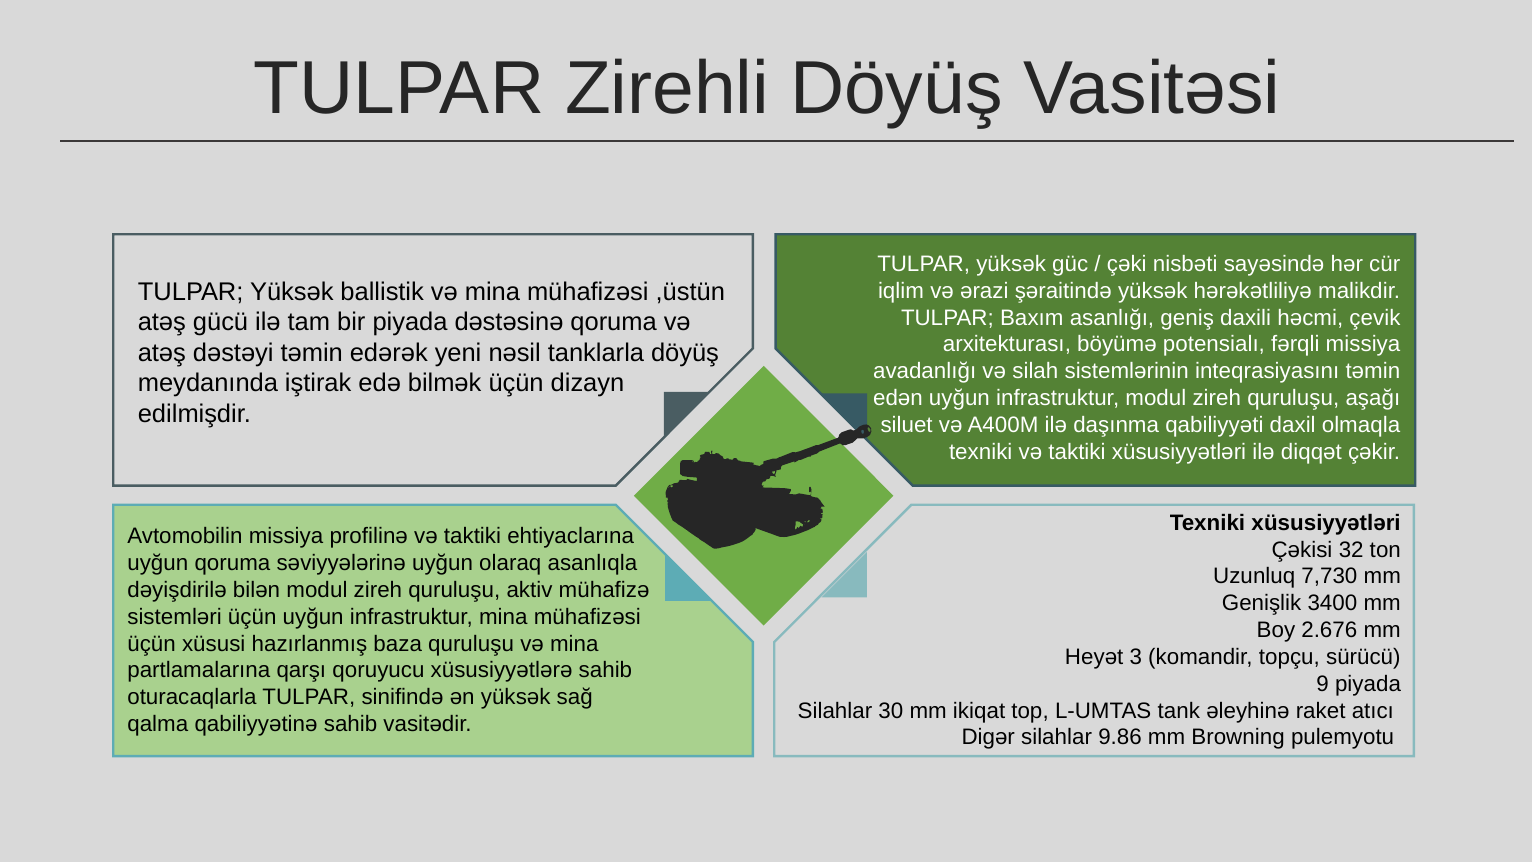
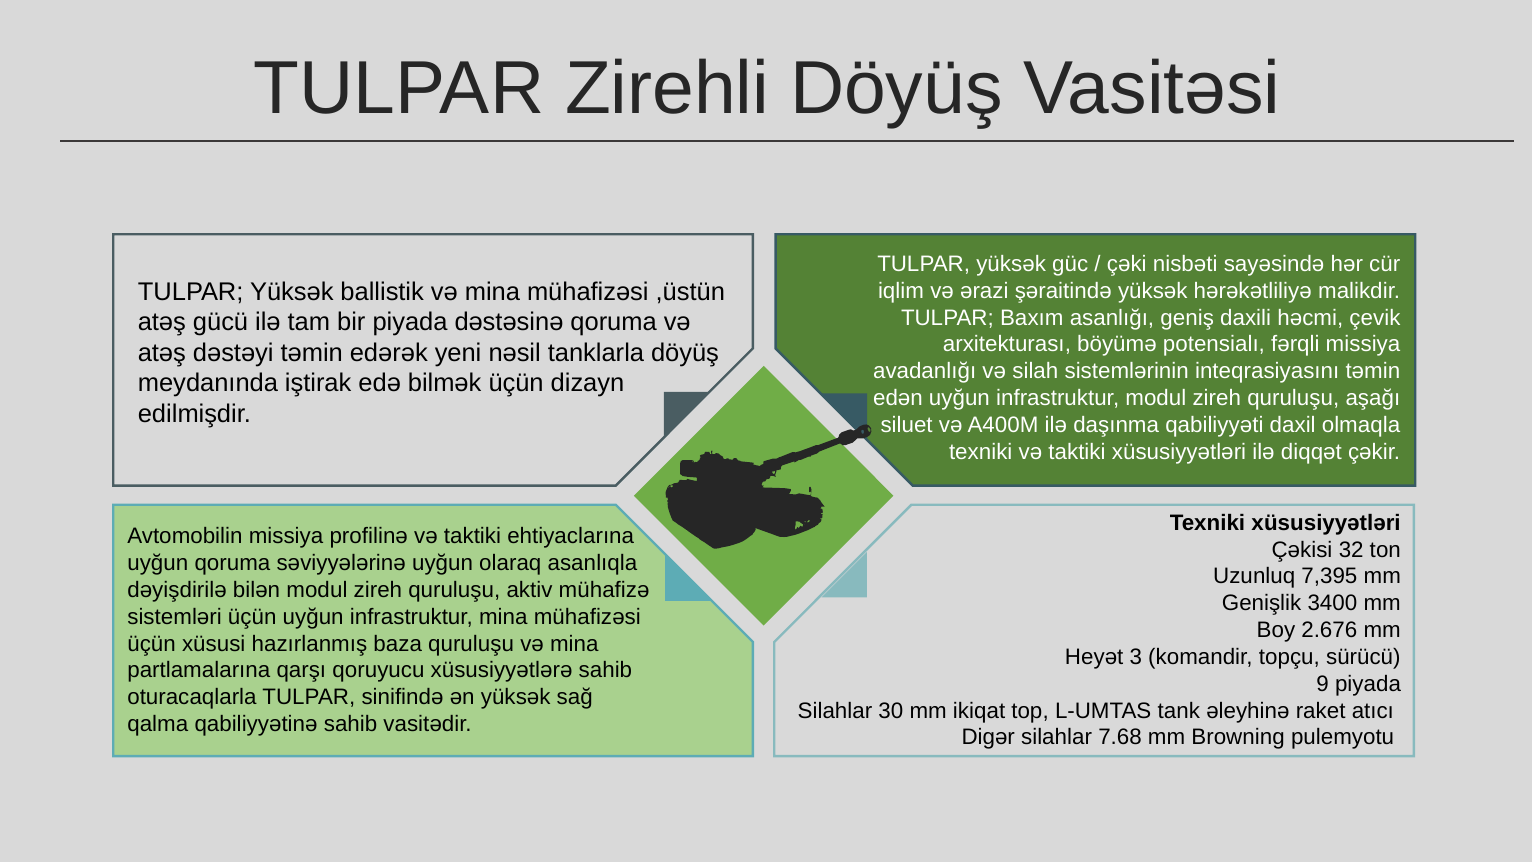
7,730: 7,730 -> 7,395 (1329, 576)
9.86: 9.86 -> 7.68 (1120, 737)
